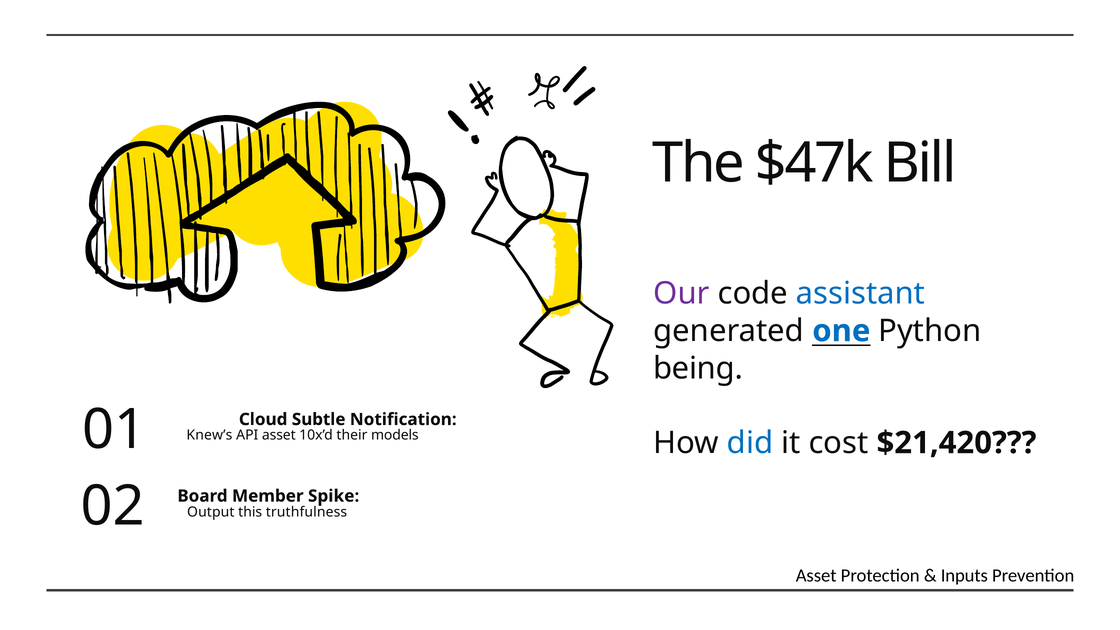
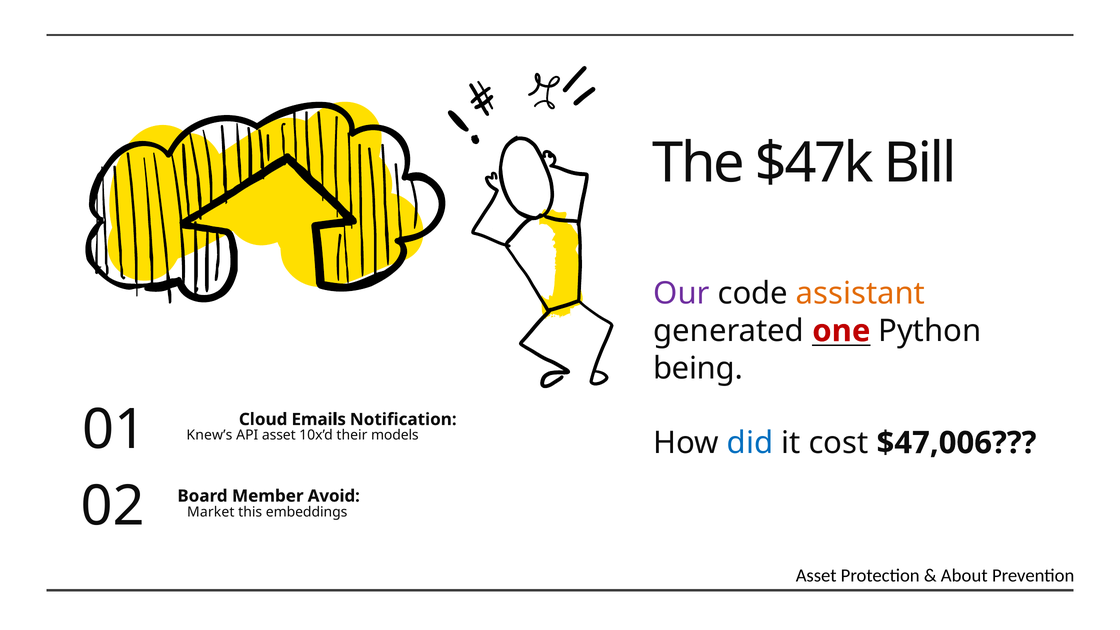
assistant colour: blue -> orange (861, 294)
one colour: blue -> red (841, 331)
Subtle: Subtle -> Emails (319, 419)
$21,420: $21,420 -> $47,006 (957, 443)
Output: Output -> Market (211, 512)
truthfulness: truthfulness -> embeddings (307, 512)
Spike: Spike -> Avoid (334, 496)
Inputs: Inputs -> About (964, 575)
